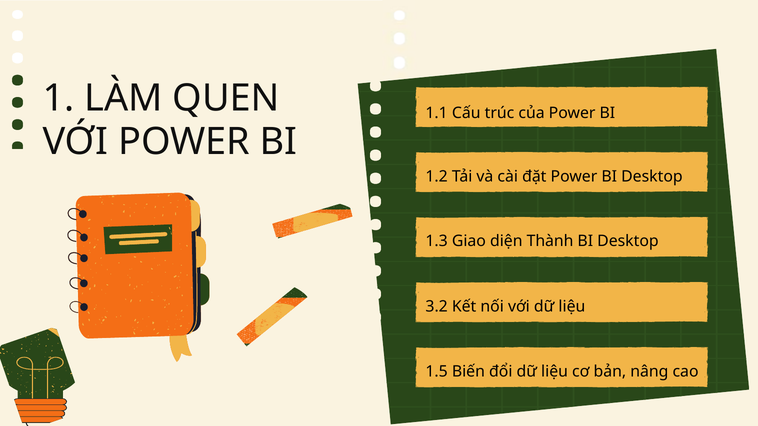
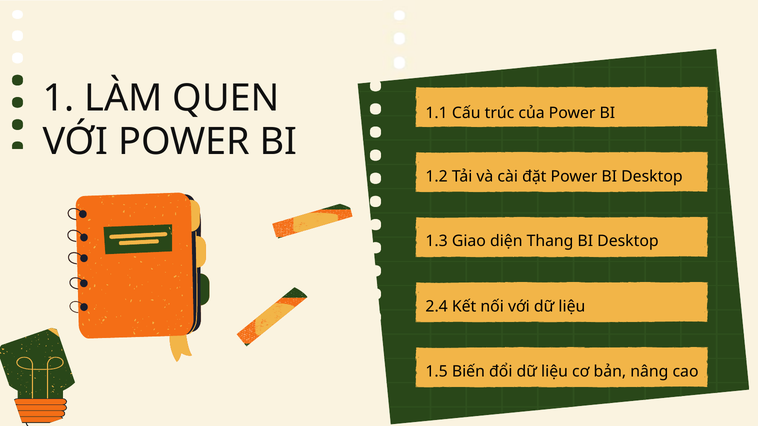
Thành: Thành -> Thang (550, 241)
3.2: 3.2 -> 2.4 (437, 307)
